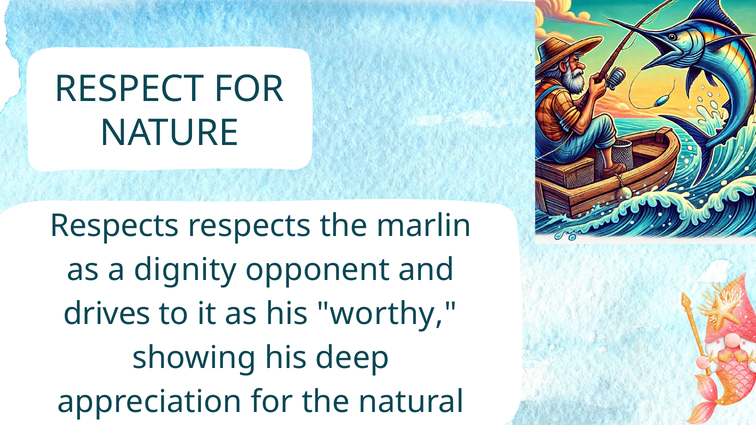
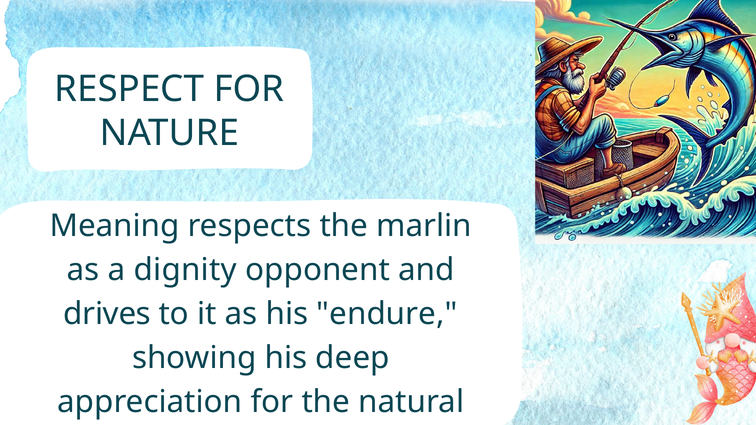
Respects: Respects -> Meaning (115, 226)
worthy: worthy -> endure (387, 314)
